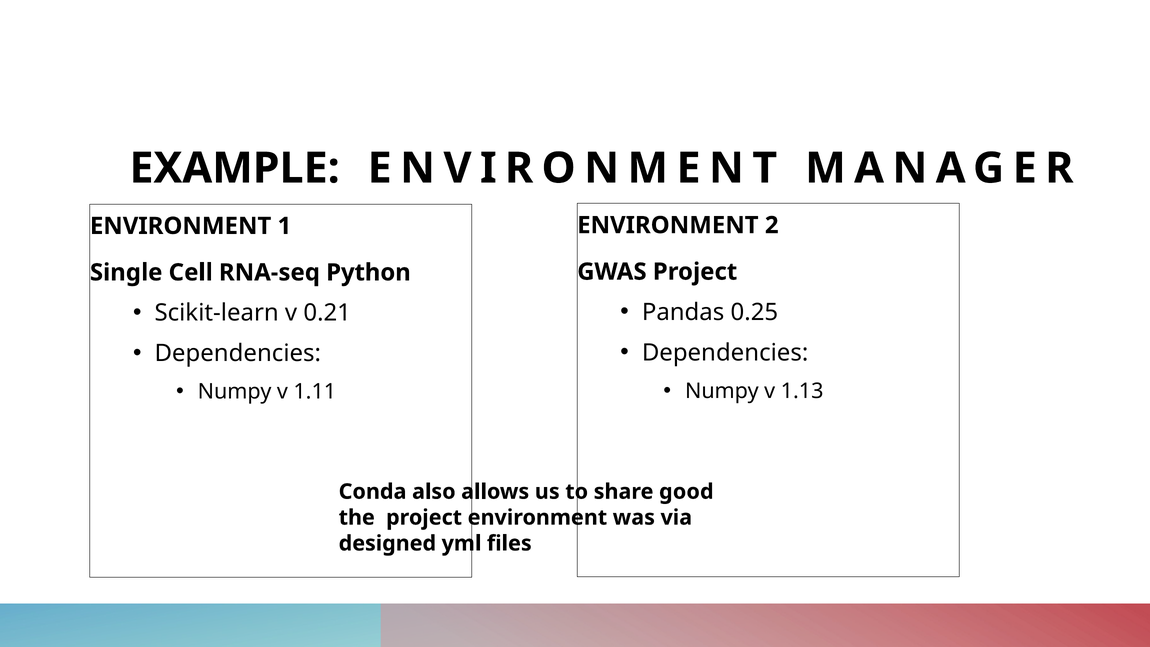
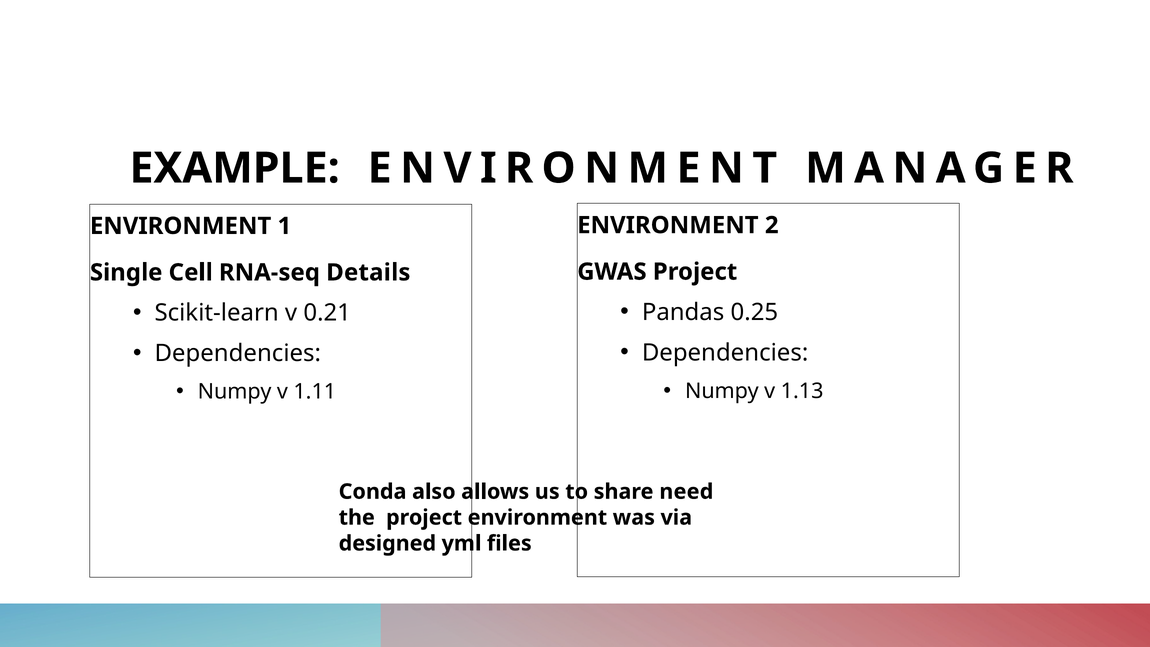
Python: Python -> Details (368, 272)
good: good -> need (686, 492)
